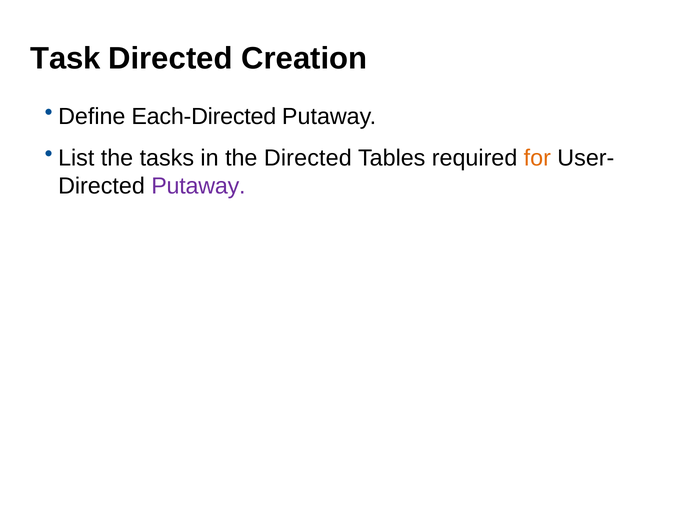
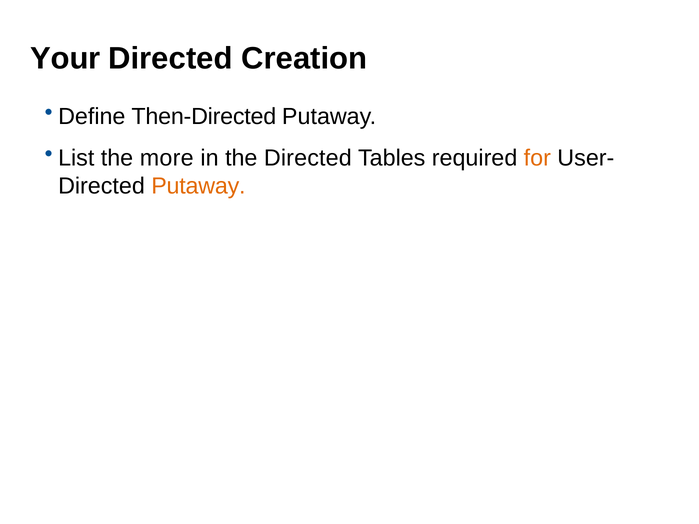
Task: Task -> Your (65, 58)
Each-Directed: Each-Directed -> Then-Directed (204, 116)
tasks: tasks -> more (167, 158)
Putaway colour: purple -> orange (198, 186)
